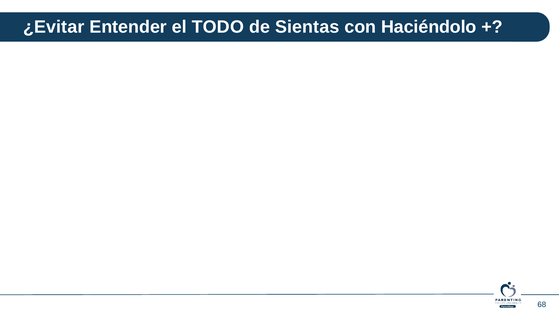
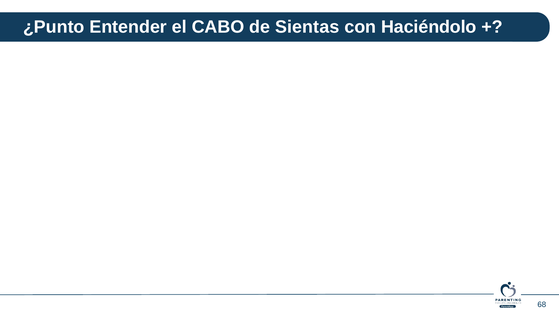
¿Evitar: ¿Evitar -> ¿Punto (54, 27)
TODO: TODO -> CABO (218, 27)
